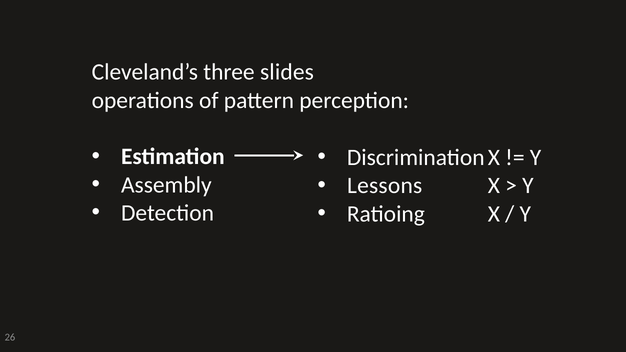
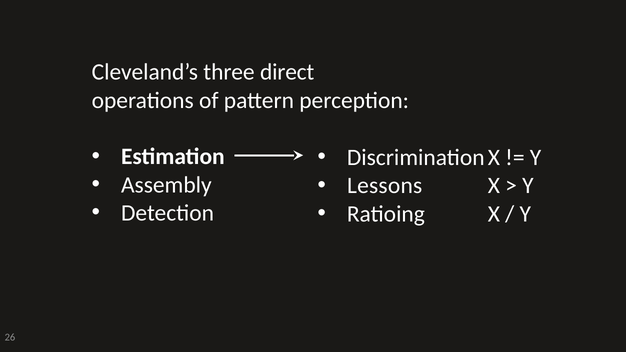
slides: slides -> direct (287, 72)
